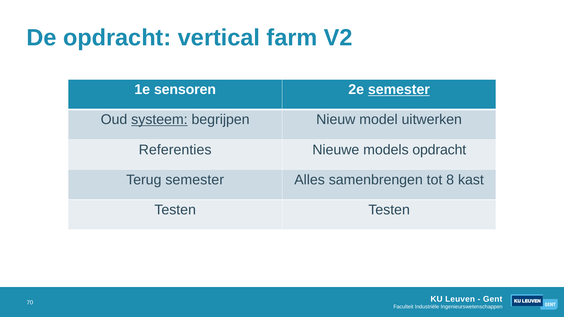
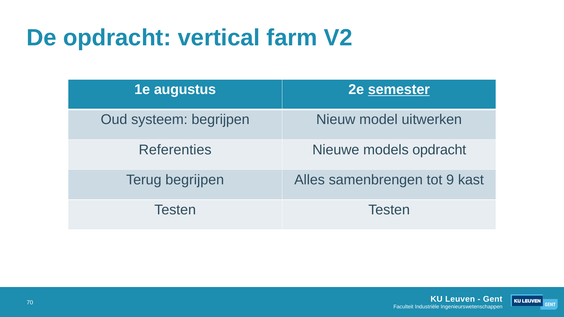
sensoren: sensoren -> augustus (185, 90)
systeem underline: present -> none (159, 120)
Terug semester: semester -> begrijpen (195, 180)
8: 8 -> 9 (450, 180)
